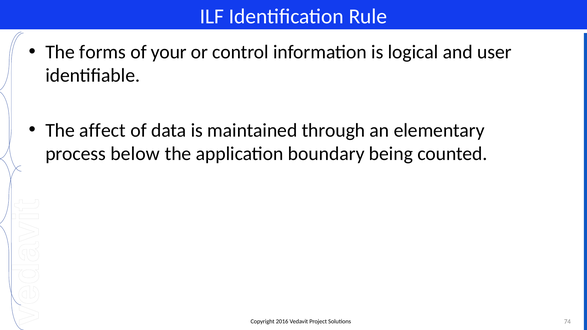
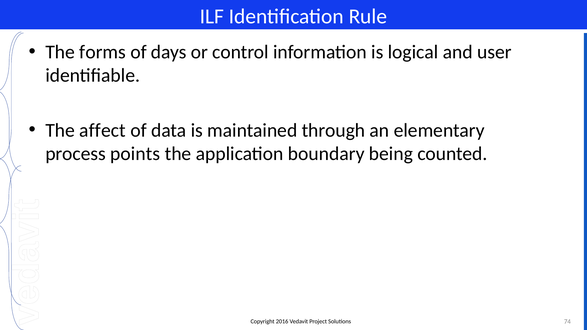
your: your -> days (169, 52)
below: below -> points (135, 154)
